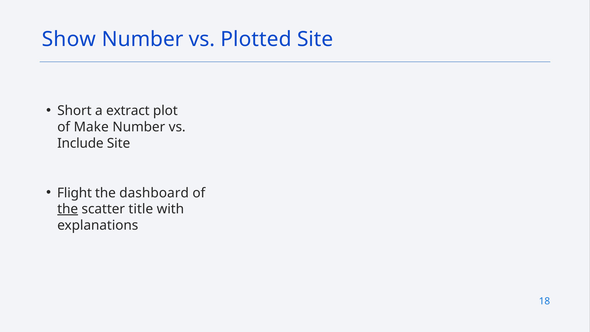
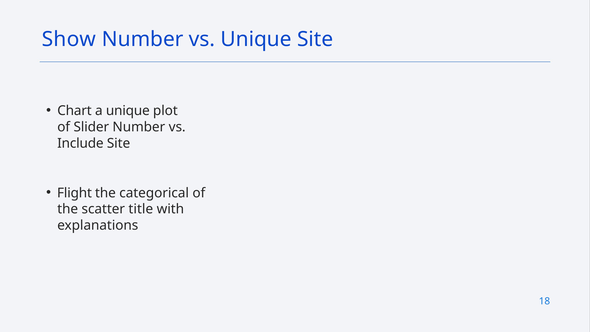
vs Plotted: Plotted -> Unique (256, 39)
Short: Short -> Chart (74, 111)
a extract: extract -> unique (128, 111)
Make: Make -> Slider (91, 127)
dashboard: dashboard -> categorical (154, 193)
the underline: present -> none (68, 209)
